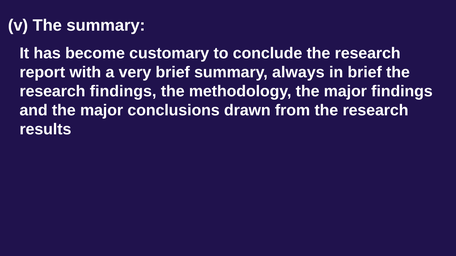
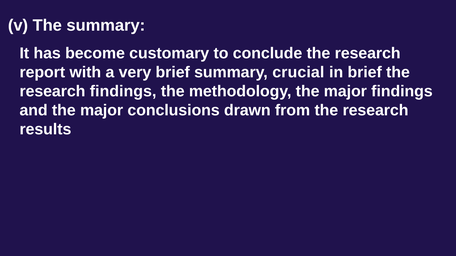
always: always -> crucial (298, 73)
